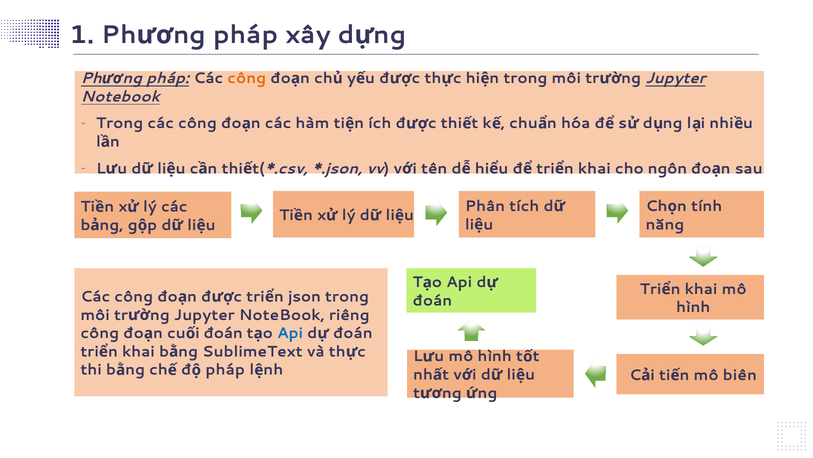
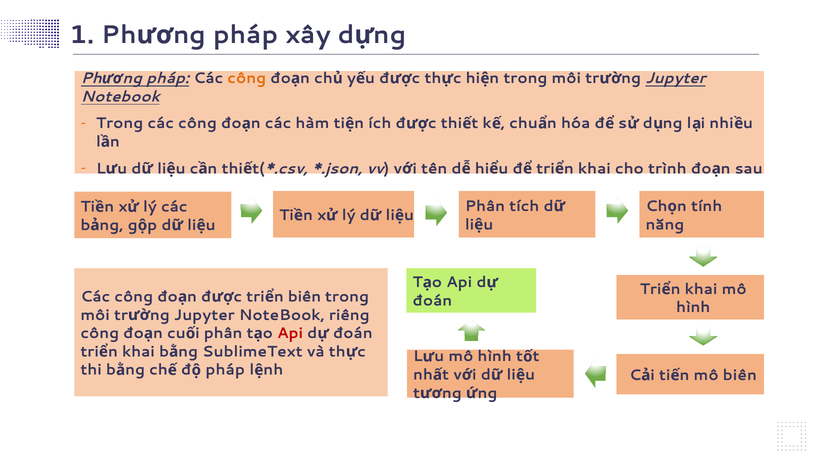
ngôn: ngôn -> trình (667, 168)
json: json -> biên (304, 296)
đoán: đoán -> phân (223, 333)
Api colour: blue -> red (290, 333)
